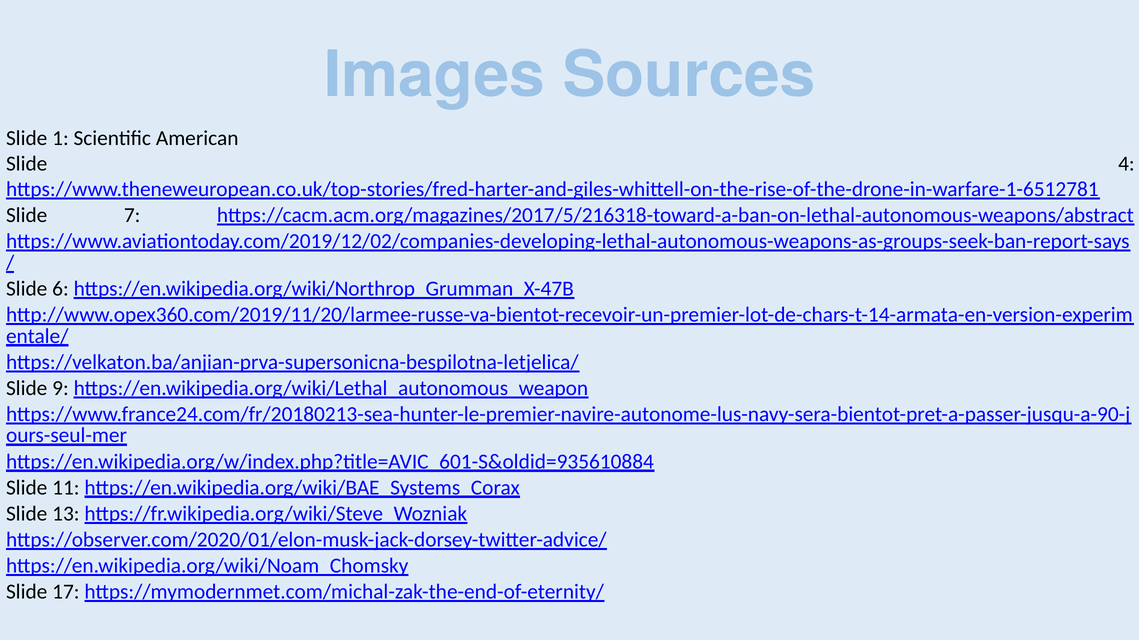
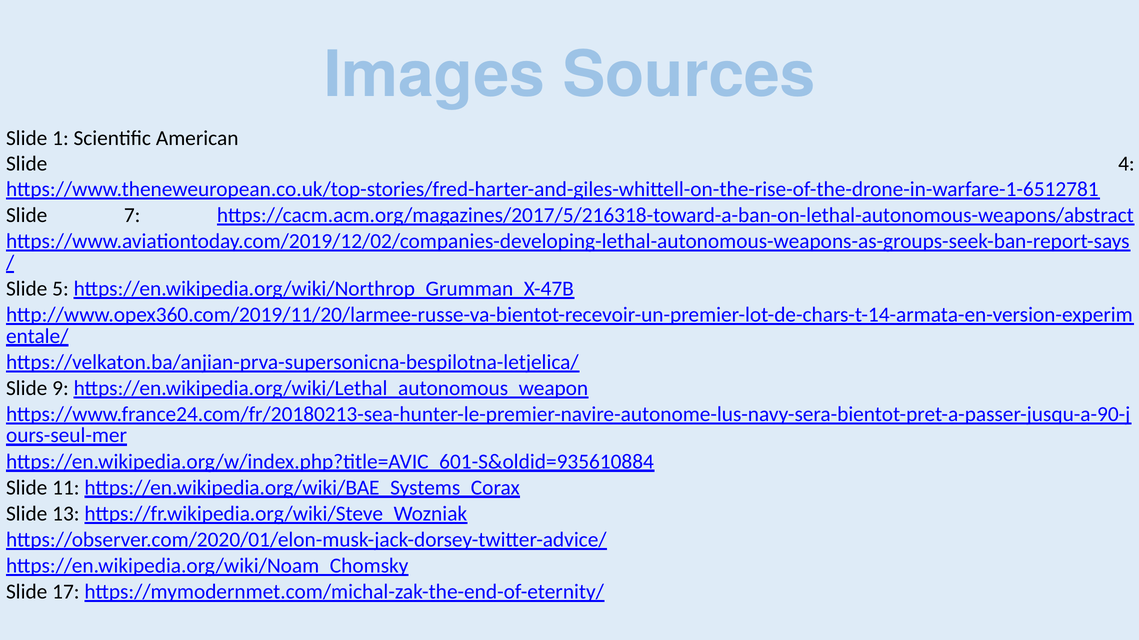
6: 6 -> 5 (60, 289)
